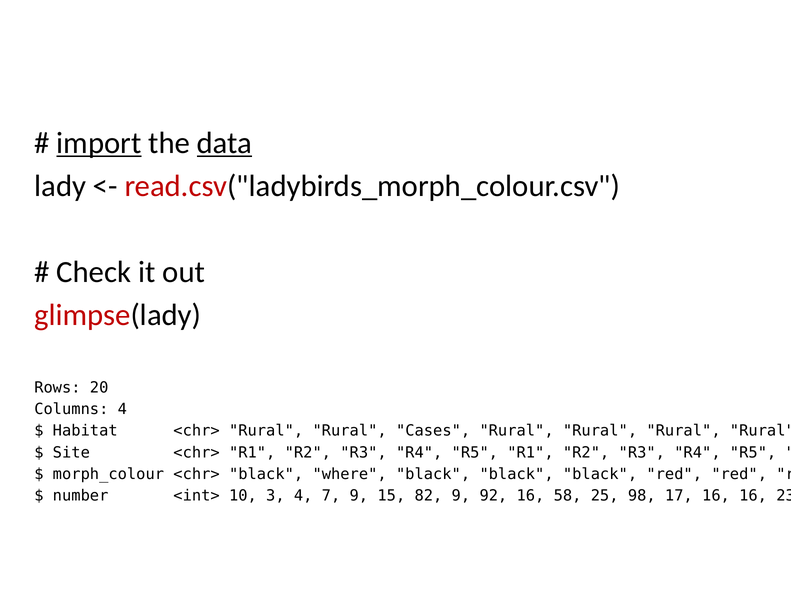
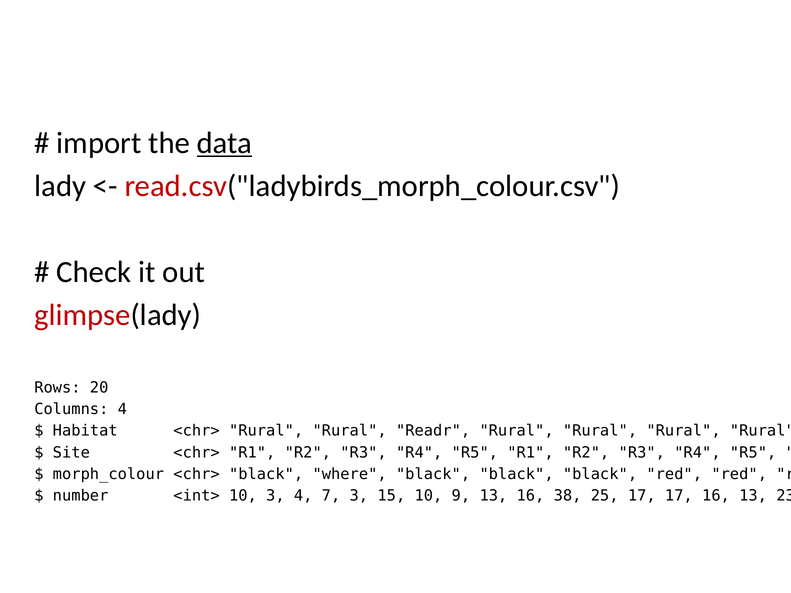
import underline: present -> none (99, 143)
Cases: Cases -> Readr (433, 431)
7 9: 9 -> 3 (359, 496)
15 82: 82 -> 10 (428, 496)
9 92: 92 -> 13 (493, 496)
58: 58 -> 38 (568, 496)
25 98: 98 -> 17 (642, 496)
16 16: 16 -> 13 (753, 496)
